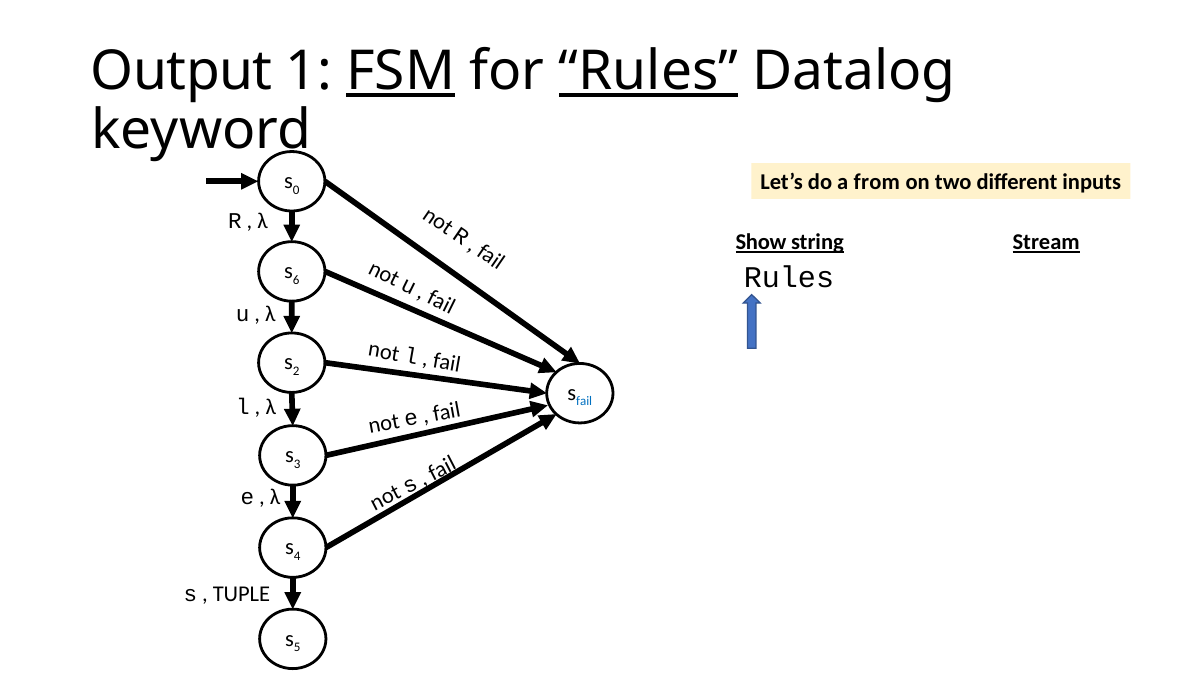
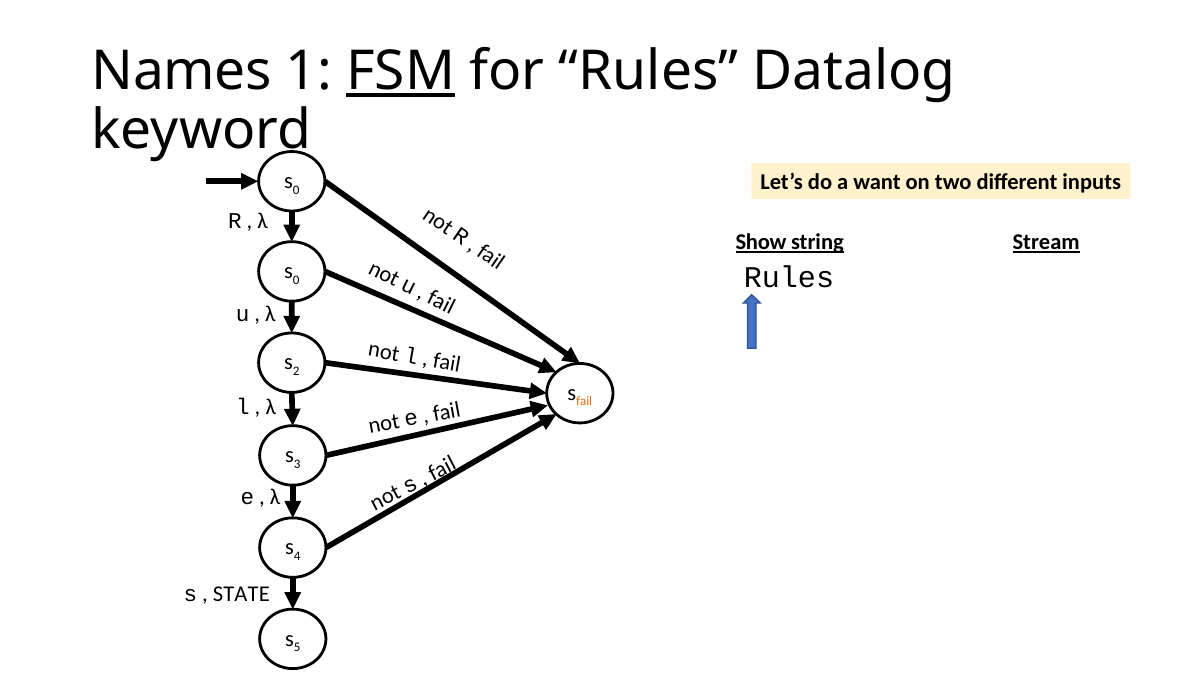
Output: Output -> Names (182, 71)
Rules underline: present -> none (649, 71)
from: from -> want (877, 183)
6: 6 -> 0 (296, 280)
fail colour: blue -> orange (584, 402)
TUPLE: TUPLE -> STATE (241, 595)
